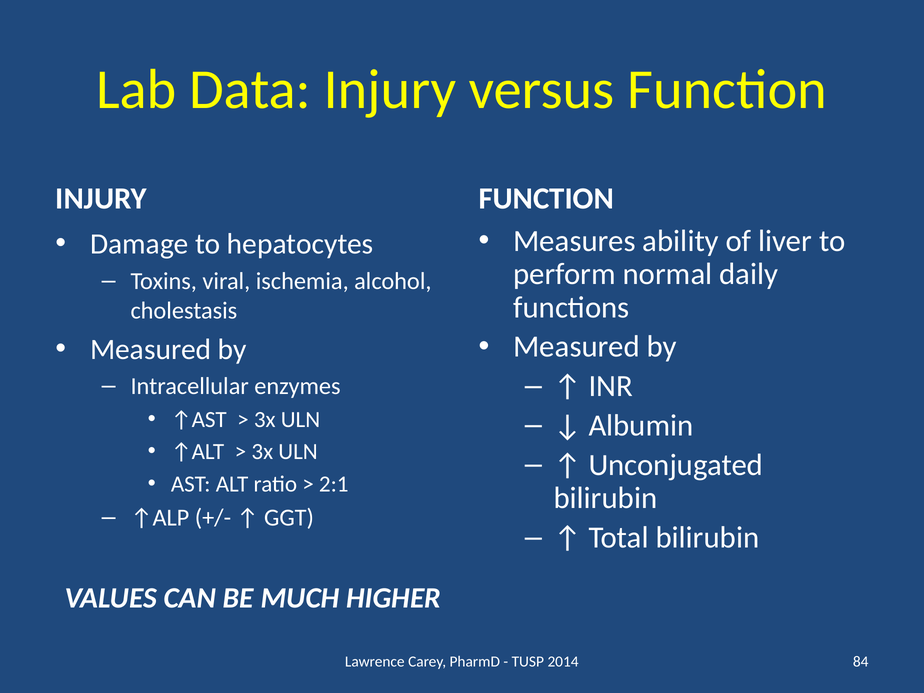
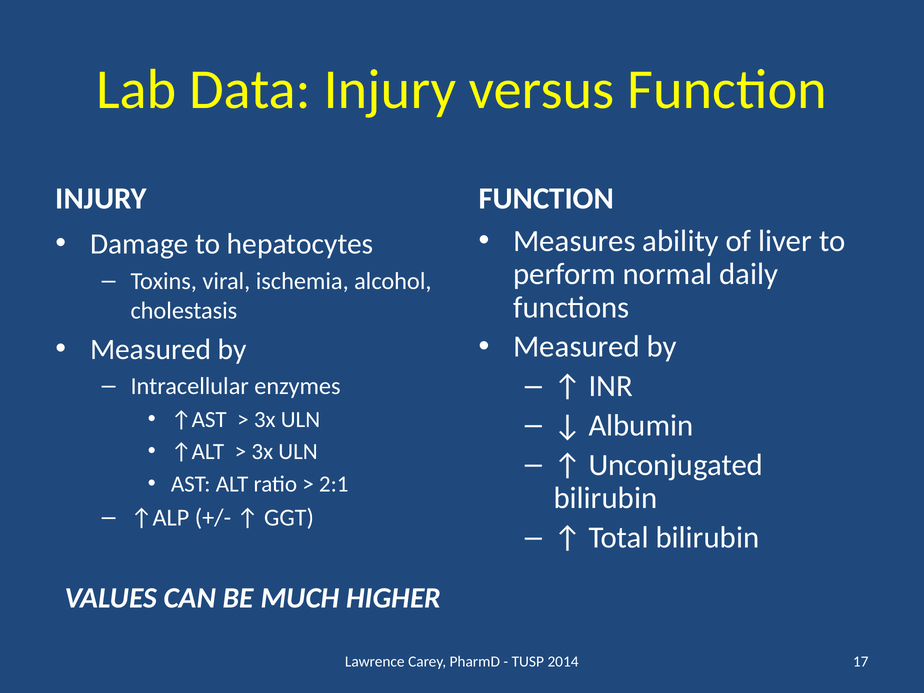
84: 84 -> 17 (861, 662)
